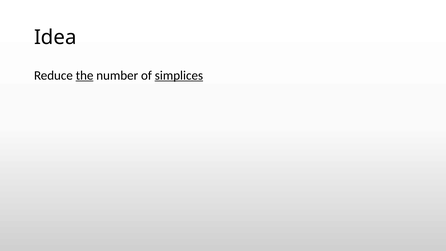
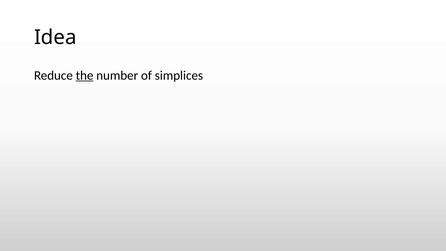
simplices underline: present -> none (179, 75)
